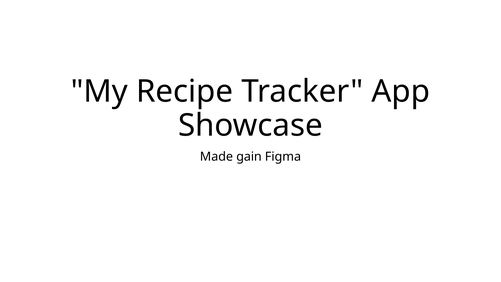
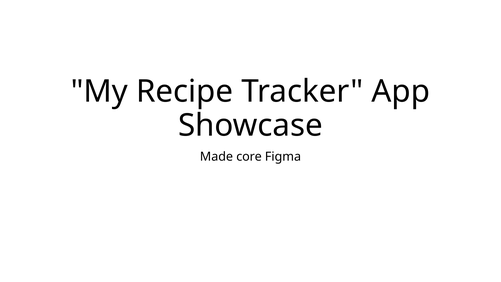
gain: gain -> core (249, 157)
